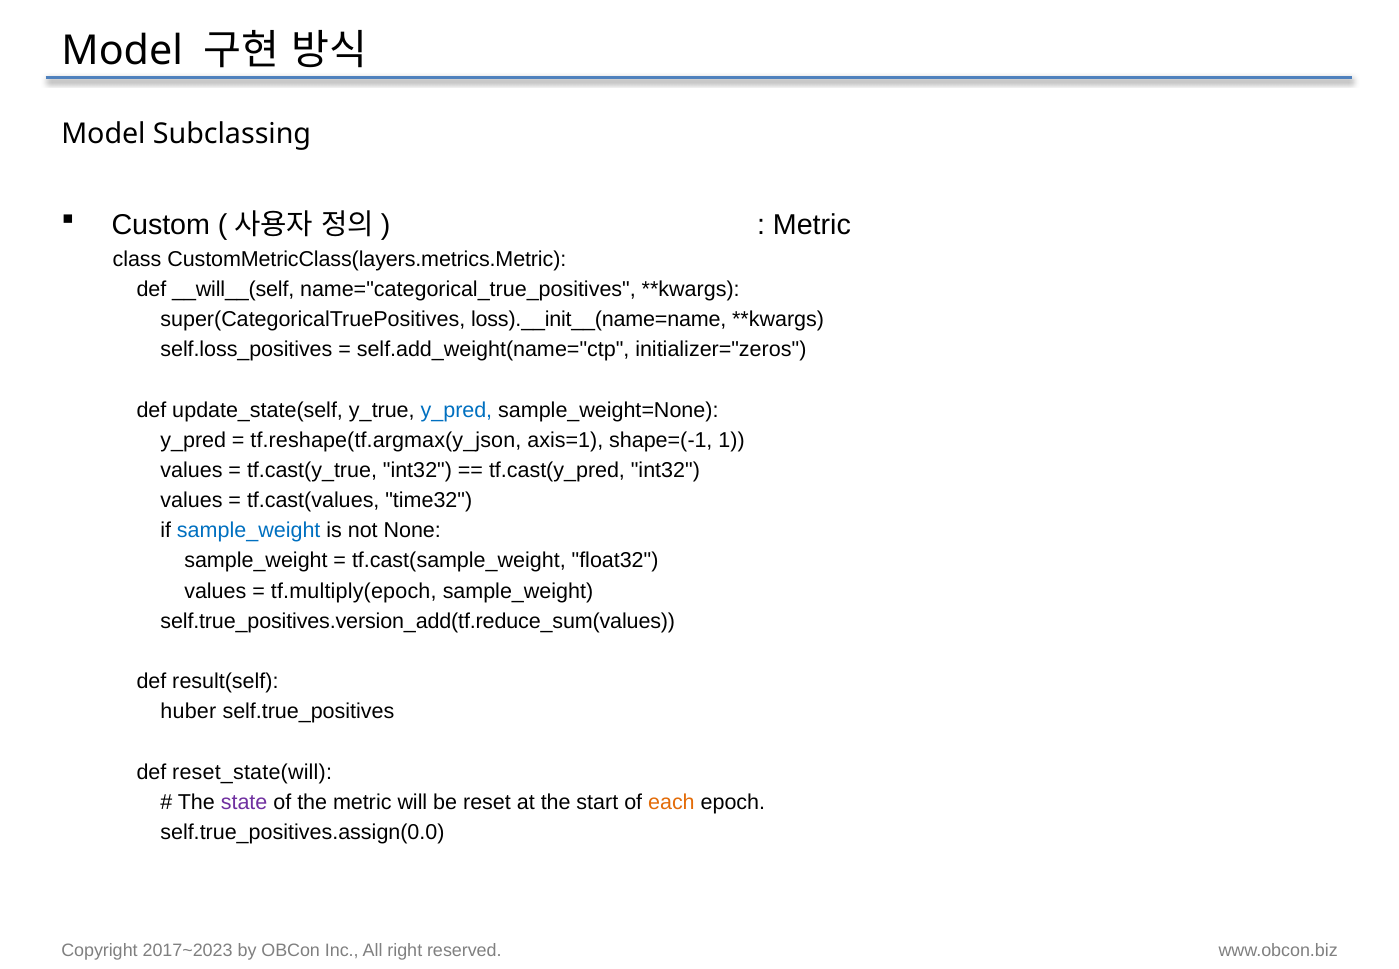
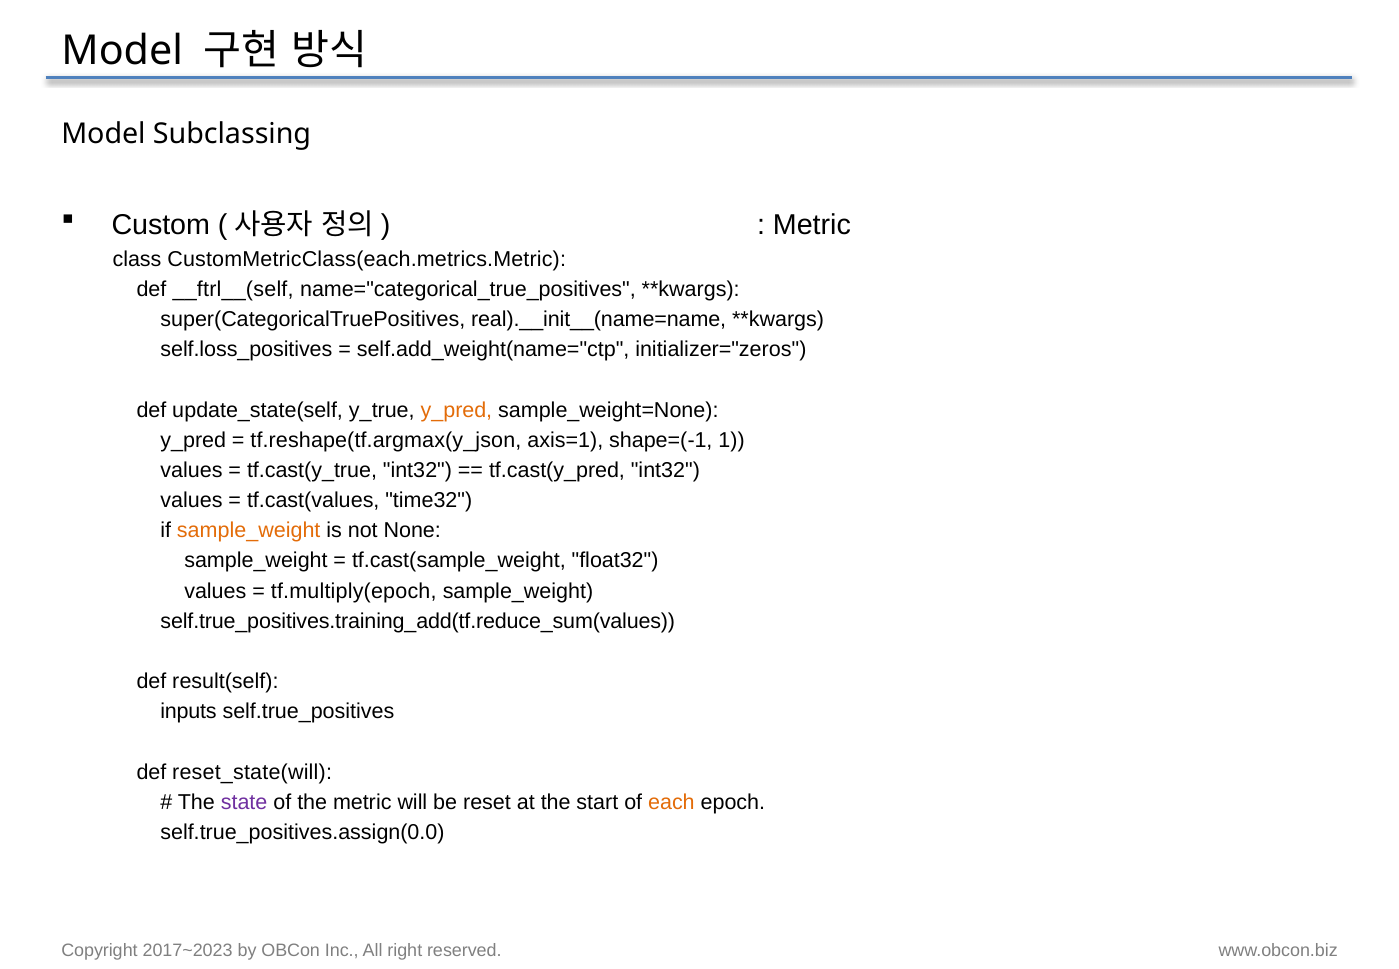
CustomMetricClass(layers.metrics.Metric: CustomMetricClass(layers.metrics.Metric -> CustomMetricClass(each.metrics.Metric (367, 259)
__will__(self: __will__(self -> __ftrl__(self (233, 289)
loss).__init__(name=name: loss).__init__(name=name -> real).__init__(name=name (599, 319)
y_pred colour: blue -> orange (456, 410)
sample_weight colour: blue -> orange (249, 530)
self.true_positives.version_add(tf.reduce_sum(values: self.true_positives.version_add(tf.reduce_sum(values -> self.true_positives.training_add(tf.reduce_sum(values (418, 621)
huber: huber -> inputs (189, 711)
